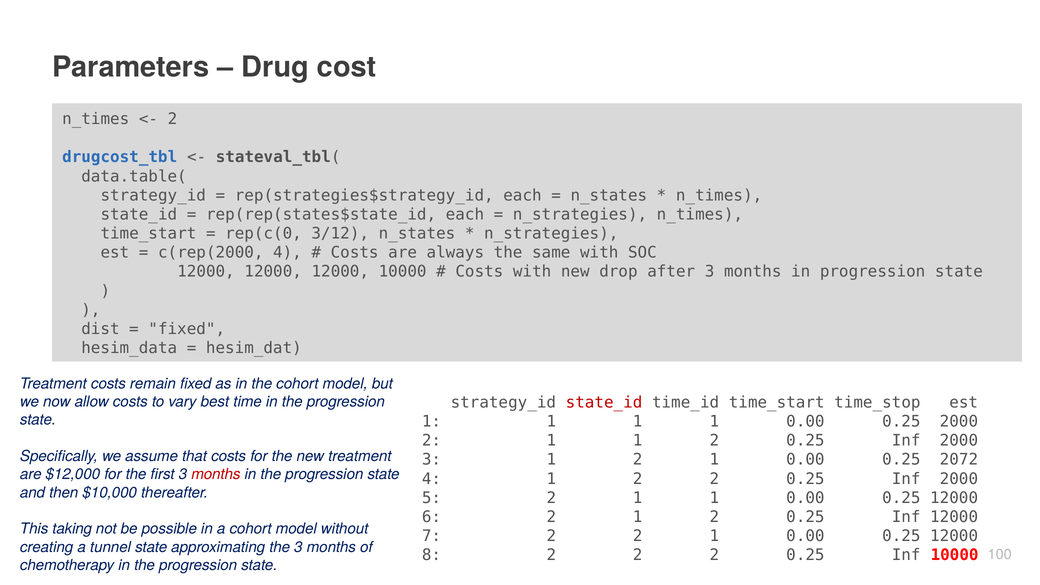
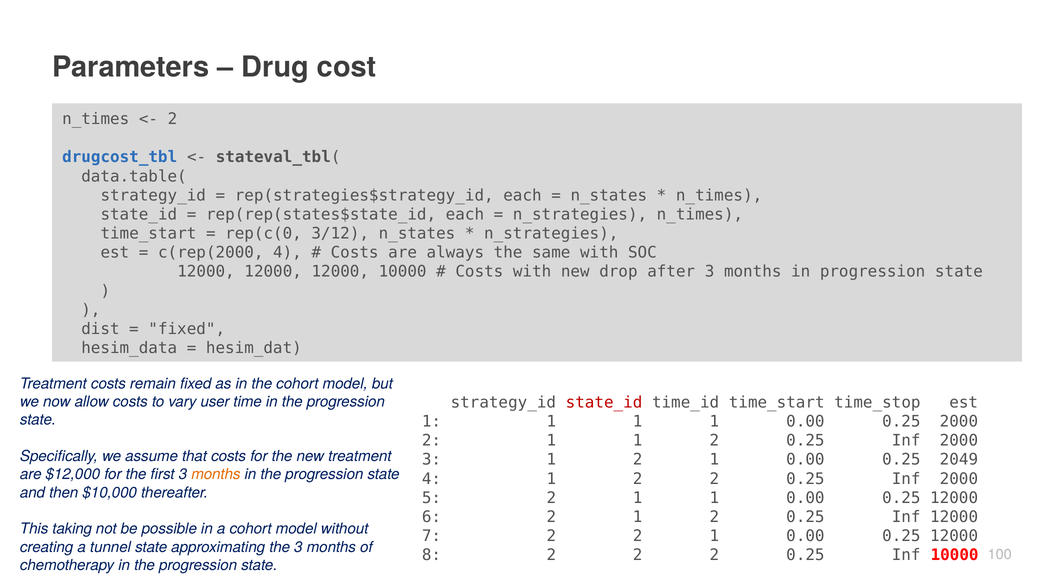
best: best -> user (215, 402)
2072: 2072 -> 2049 (959, 460)
months colour: red -> orange (216, 474)
